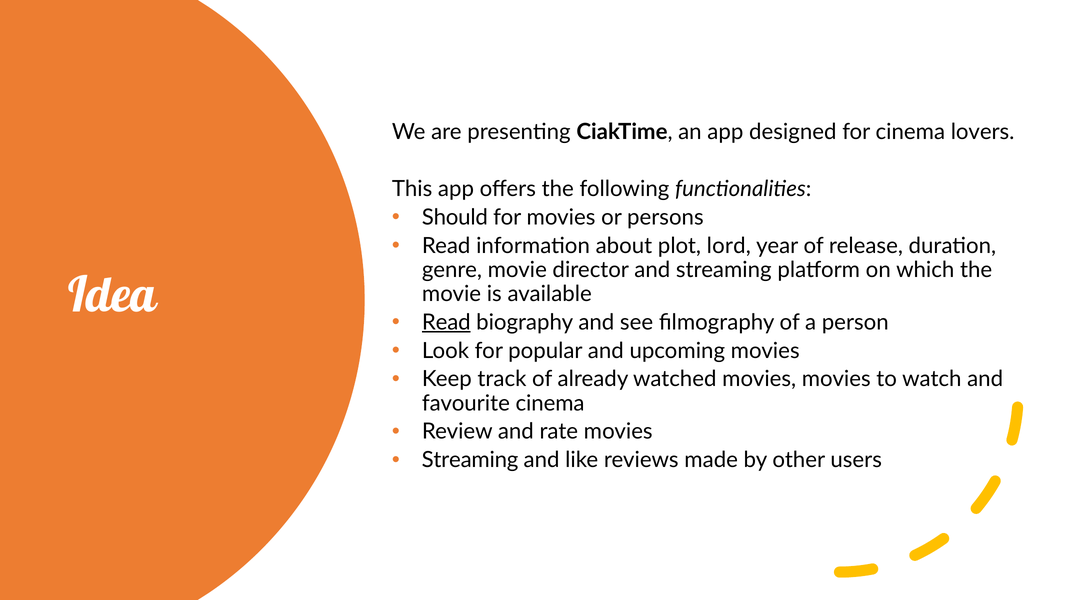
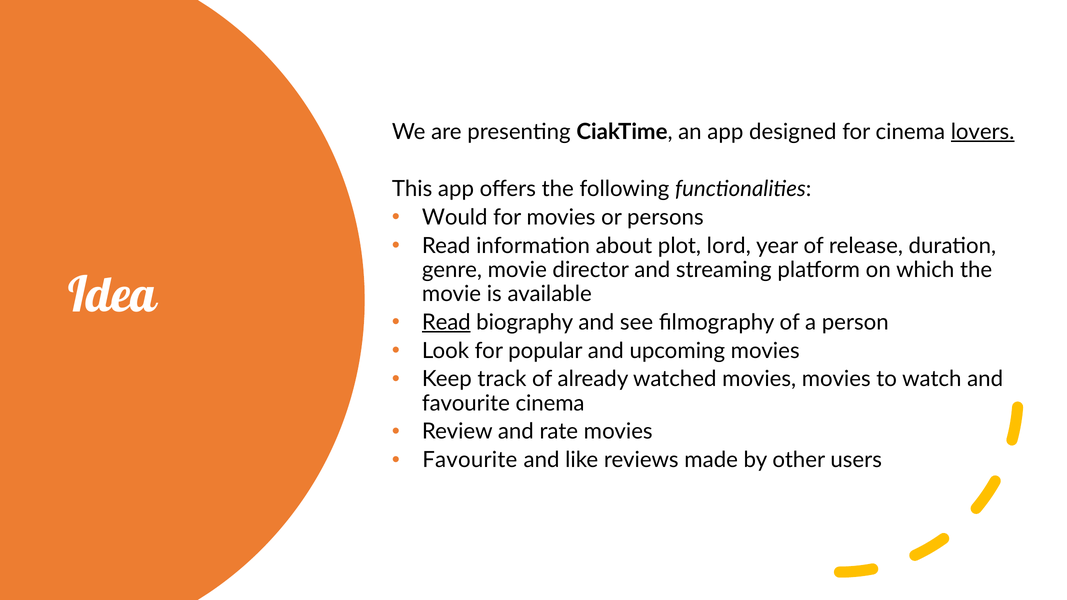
lovers underline: none -> present (983, 132)
Should: Should -> Would (455, 217)
Streaming: Streaming -> Favourite (470, 460)
